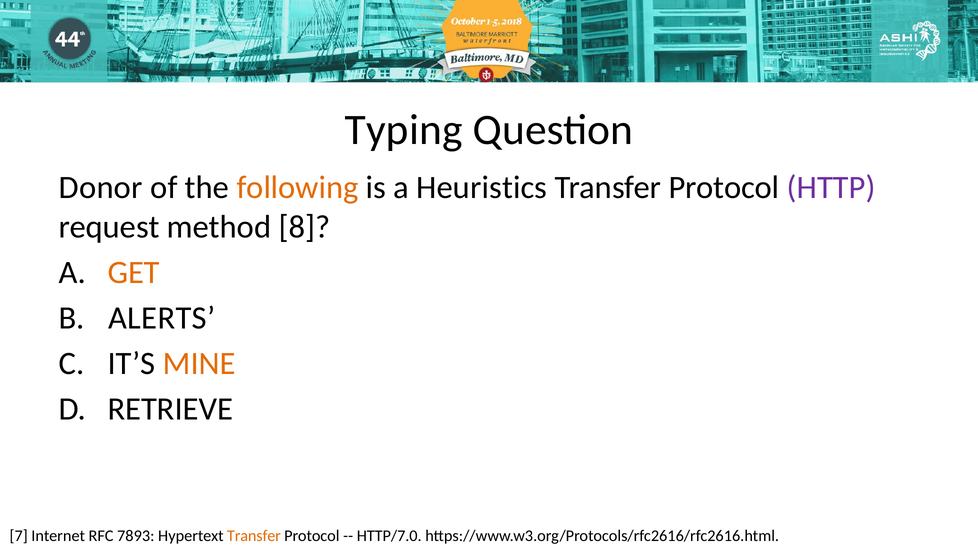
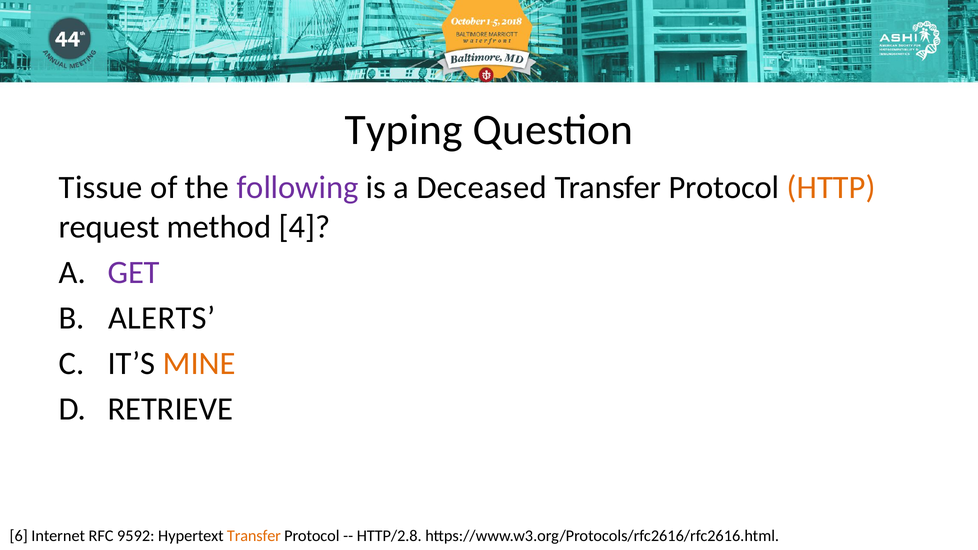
Donor: Donor -> Tissue (101, 188)
following colour: orange -> purple (298, 188)
Heuristics: Heuristics -> Deceased (482, 188)
HTTP colour: purple -> orange (831, 188)
8: 8 -> 4 (304, 227)
GET colour: orange -> purple (134, 272)
7: 7 -> 6 (19, 536)
7893: 7893 -> 9592 (136, 536)
HTTP/7.0: HTTP/7.0 -> HTTP/2.8 (389, 536)
